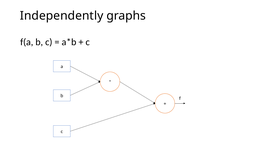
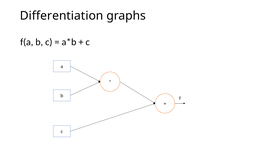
Independently: Independently -> Differentiation (62, 16)
